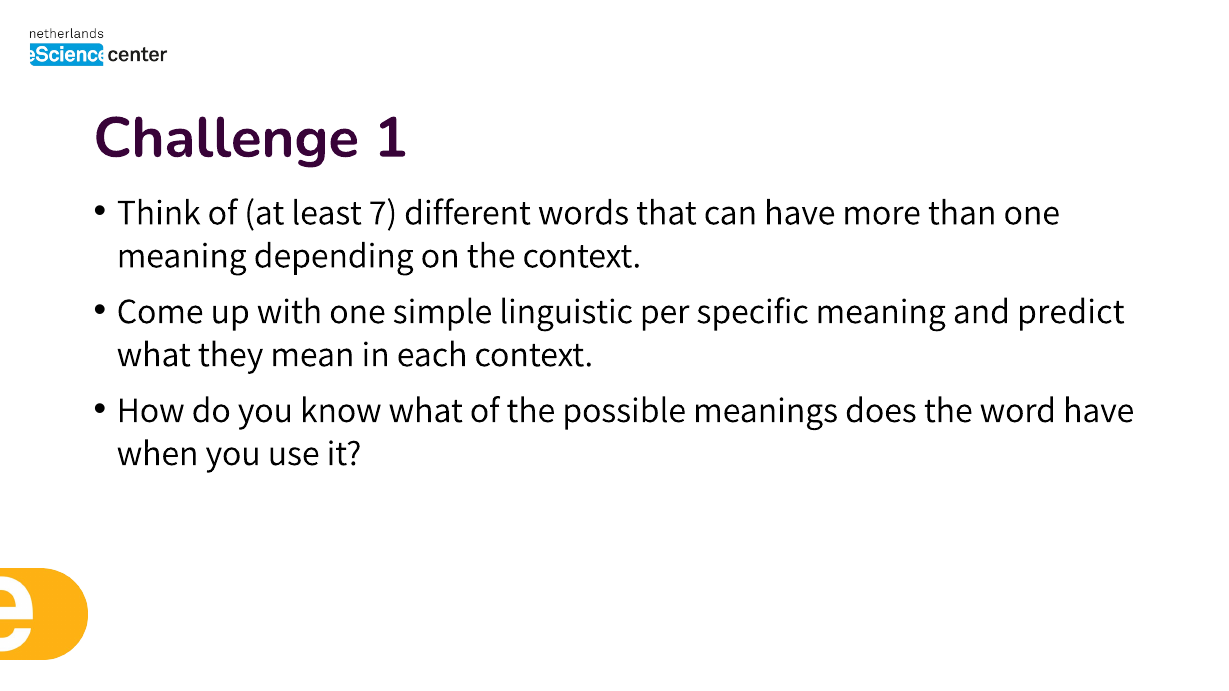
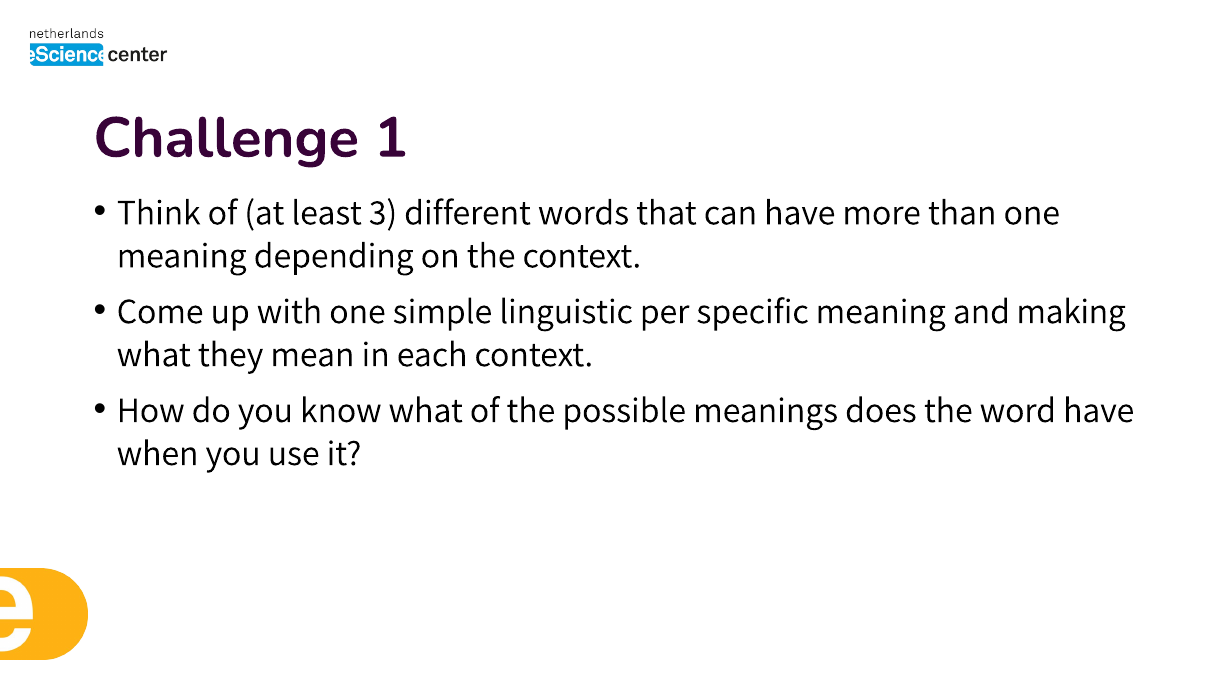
7: 7 -> 3 (383, 213)
predict: predict -> making (1071, 312)
